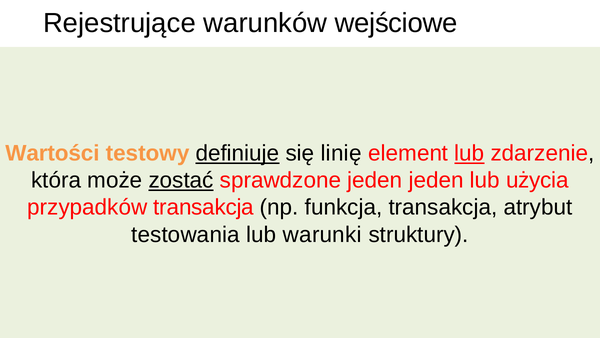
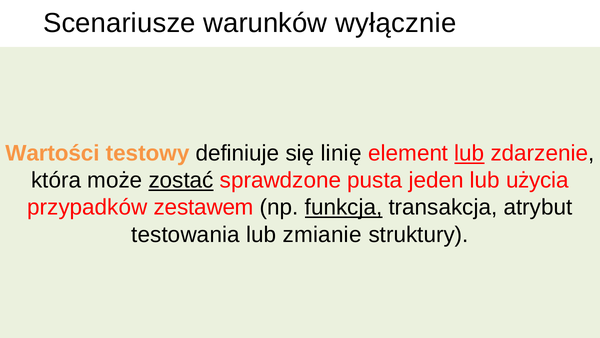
Rejestrujące: Rejestrujące -> Scenariusze (119, 23)
wejściowe: wejściowe -> wyłącznie (396, 23)
definiuje underline: present -> none (238, 153)
sprawdzone jeden: jeden -> pusta (375, 180)
przypadków transakcja: transakcja -> zestawem (204, 207)
funkcja underline: none -> present (344, 207)
warunki: warunki -> zmianie (322, 234)
